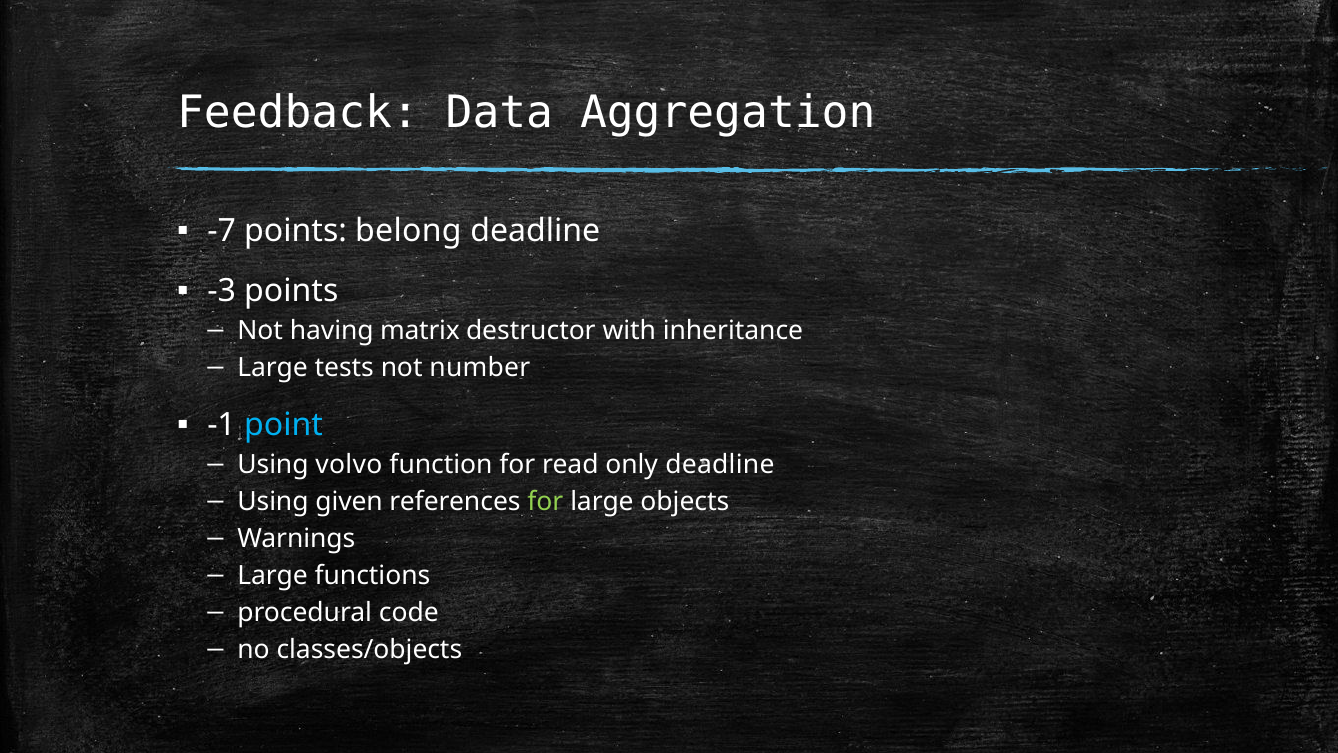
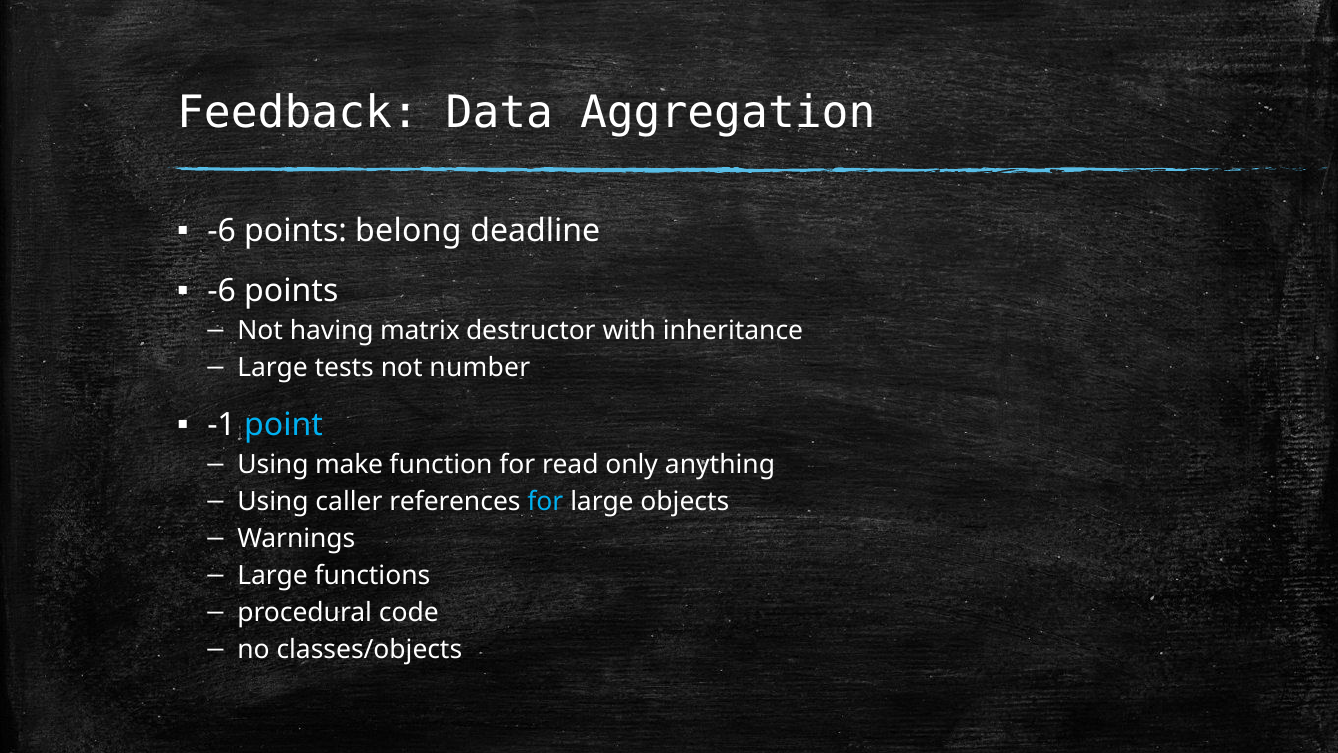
-7: -7 -> -6 (222, 231)
-3: -3 -> -6 (222, 291)
volvo: volvo -> make (349, 465)
only deadline: deadline -> anything (720, 465)
given: given -> caller (349, 502)
for colour: light green -> light blue (545, 502)
